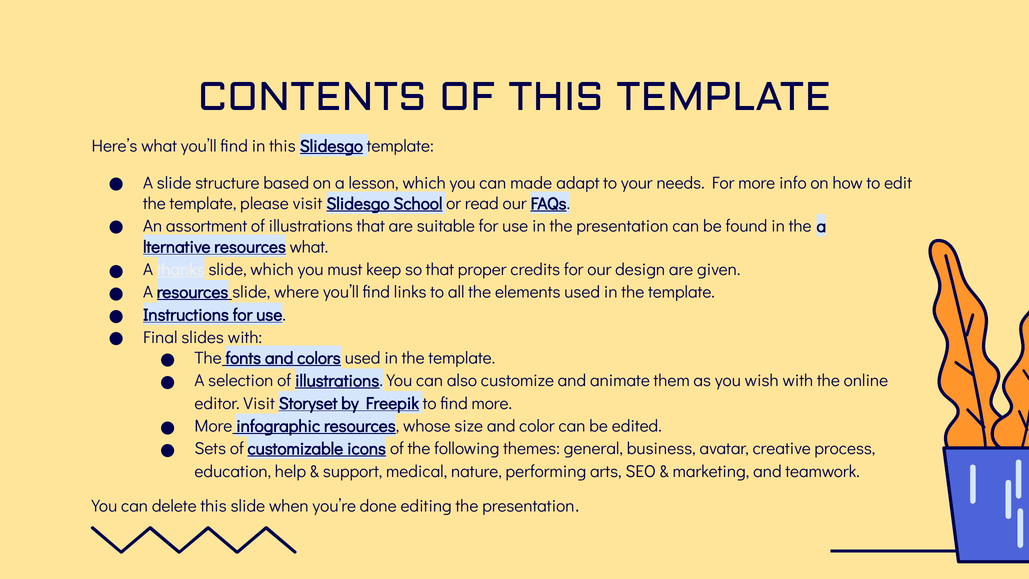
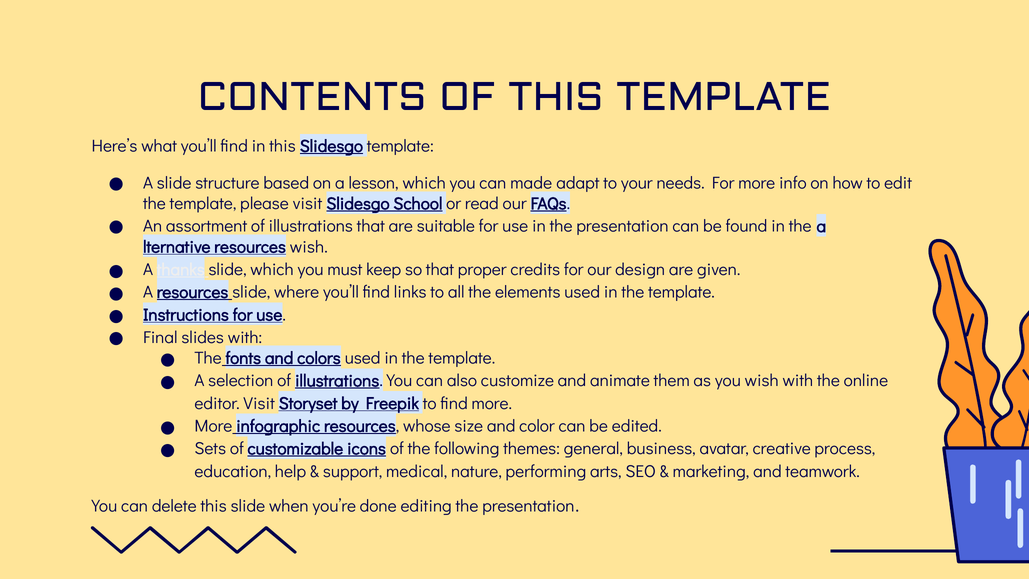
resources what: what -> wish (309, 247)
